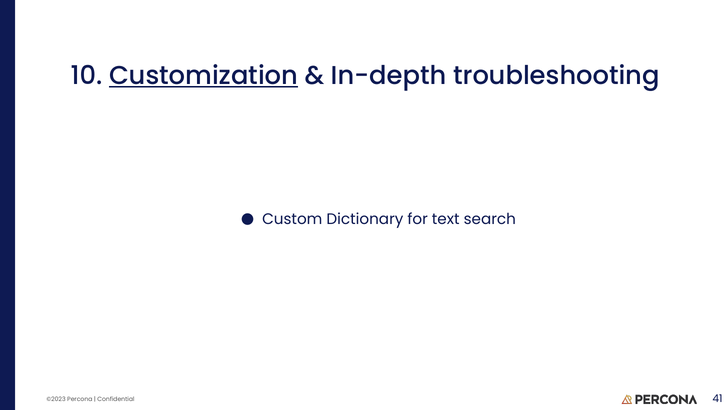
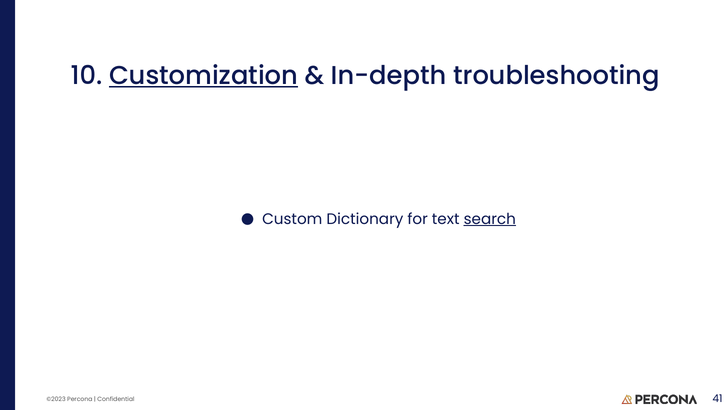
search underline: none -> present (490, 219)
